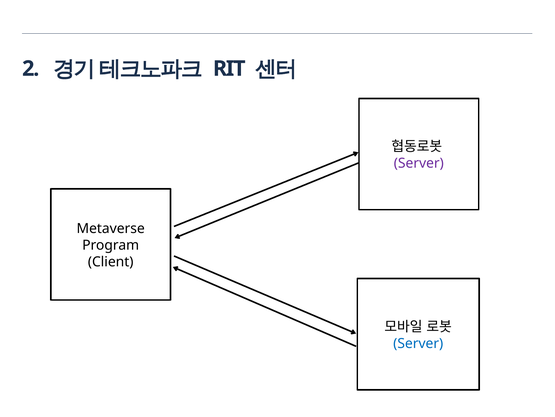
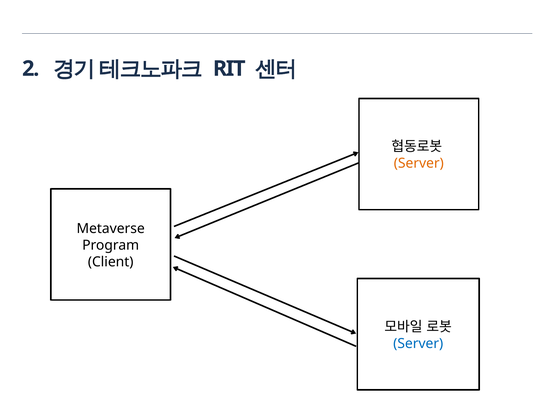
Server colour: purple -> orange (419, 163)
